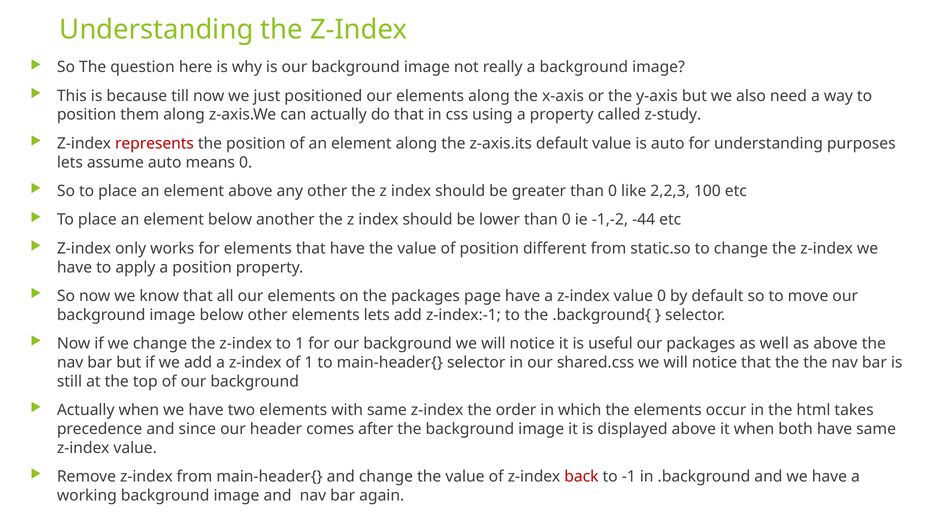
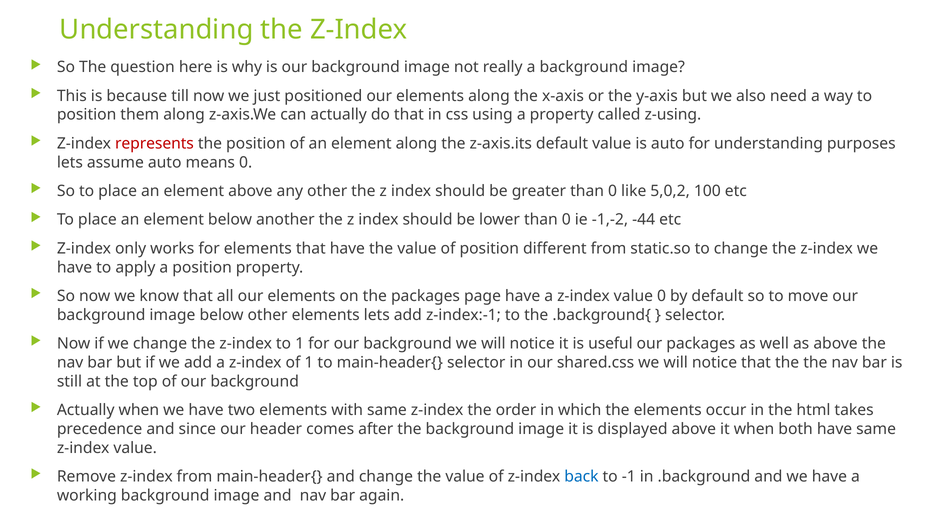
z-study: z-study -> z-using (673, 115)
2,2,3: 2,2,3 -> 5,0,2 (670, 191)
back colour: red -> blue (581, 476)
